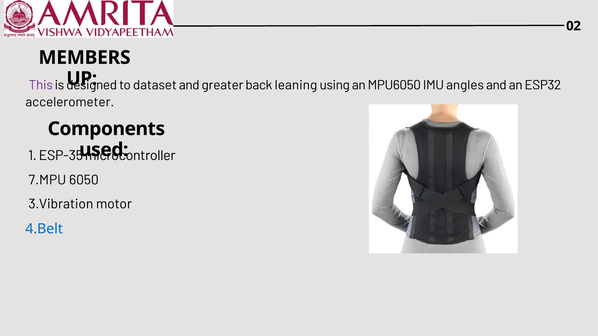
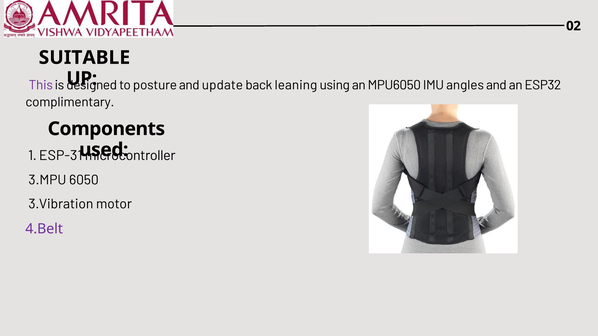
MEMBERS: MEMBERS -> SUITABLE (84, 58)
dataset: dataset -> posture (155, 85)
greater: greater -> update (222, 85)
accelerometer: accelerometer -> complimentary (70, 102)
ESP-35: ESP-35 -> ESP-31 (61, 156)
7.MPU: 7.MPU -> 3.MPU (47, 180)
4.Belt colour: blue -> purple (44, 229)
